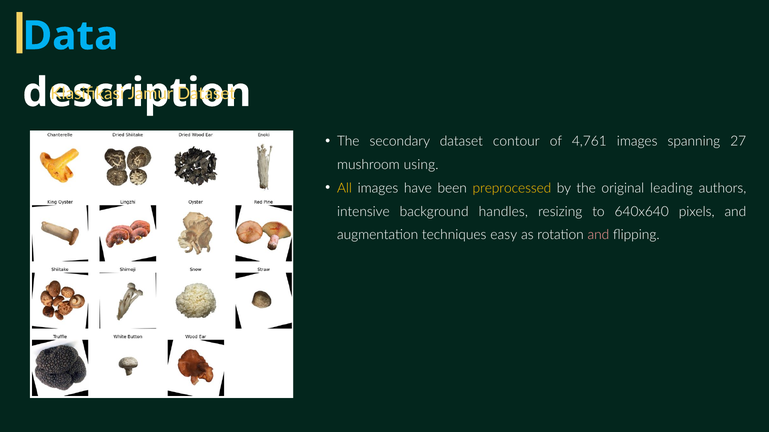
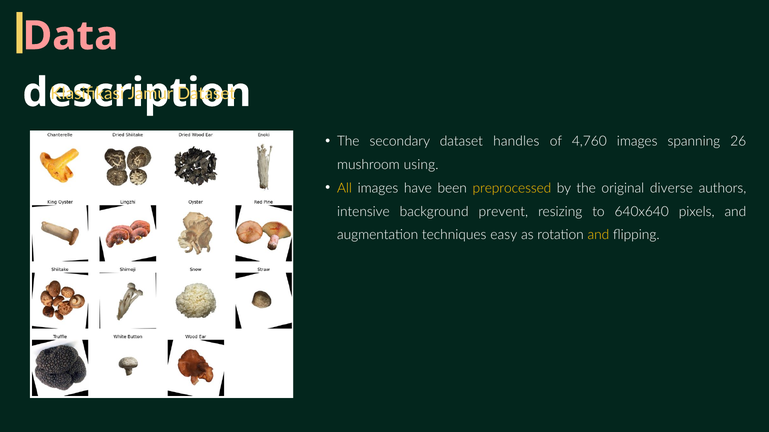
Data colour: light blue -> pink (70, 36)
contour: contour -> handles (516, 142)
4,761: 4,761 -> 4,760 (589, 142)
27: 27 -> 26 (738, 142)
leading: leading -> diverse (671, 188)
handles: handles -> prevent (503, 212)
and colour: pink -> yellow (598, 235)
